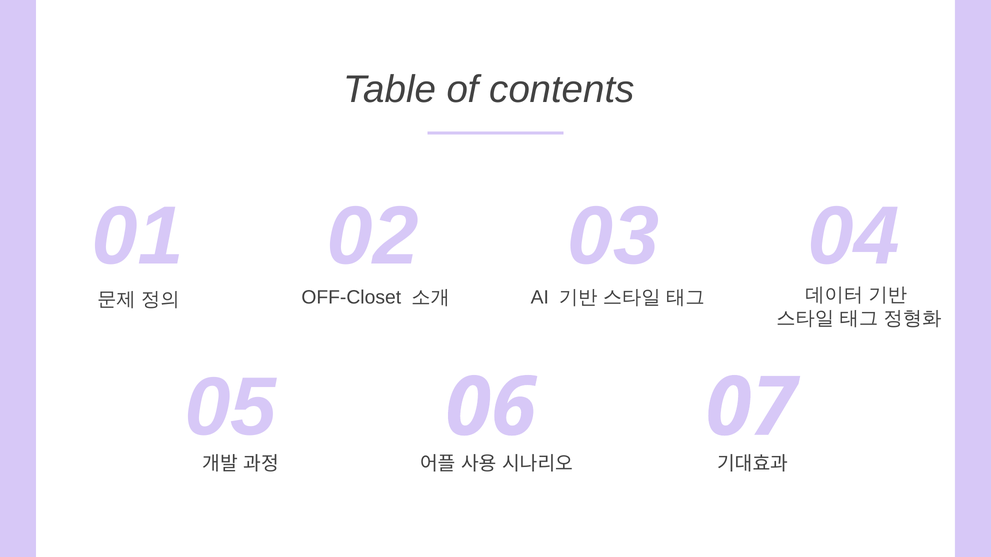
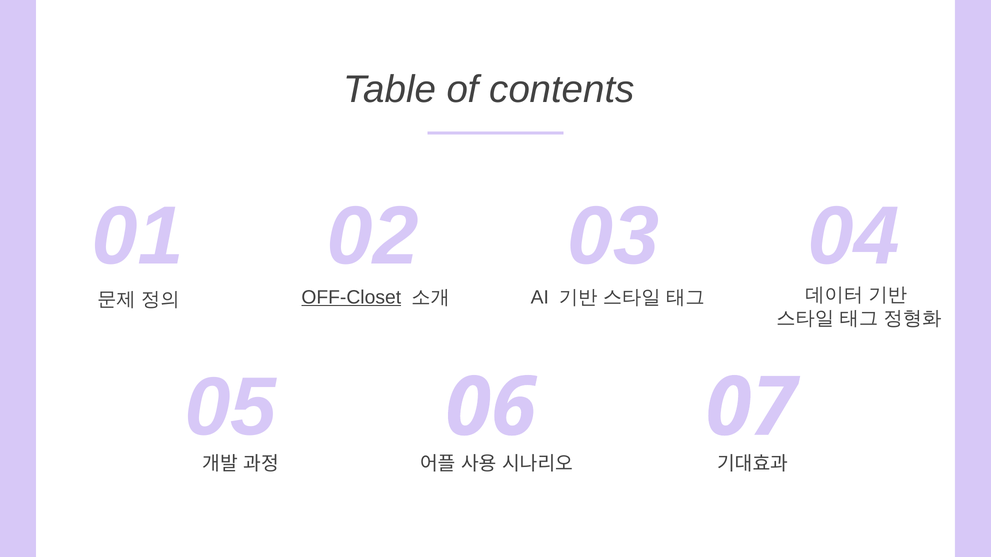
OFF-Closet underline: none -> present (351, 298)
